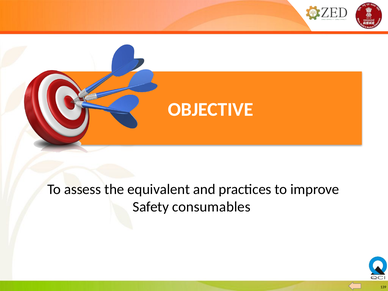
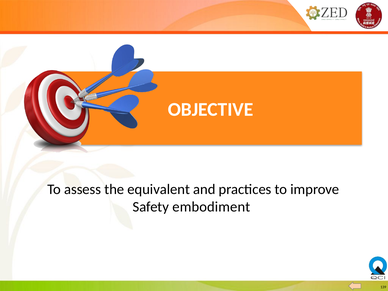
consumables: consumables -> embodiment (211, 207)
